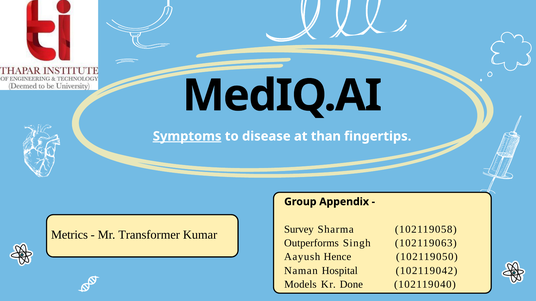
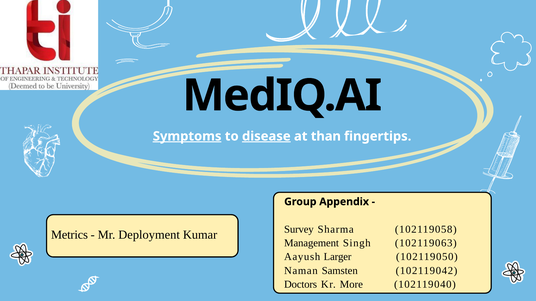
disease underline: none -> present (266, 136)
Transformer: Transformer -> Deployment (149, 235)
Outperforms: Outperforms -> Management (312, 243)
Hence: Hence -> Larger (338, 257)
Hospital: Hospital -> Samsten (340, 271)
Models: Models -> Doctors (301, 285)
Done: Done -> More (351, 285)
